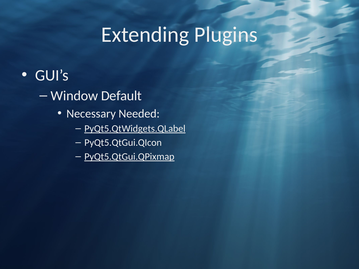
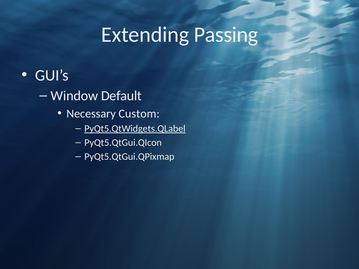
Plugins: Plugins -> Passing (226, 35)
Needed: Needed -> Custom (139, 114)
PyQt5.QtGui.QPixmap underline: present -> none (129, 157)
